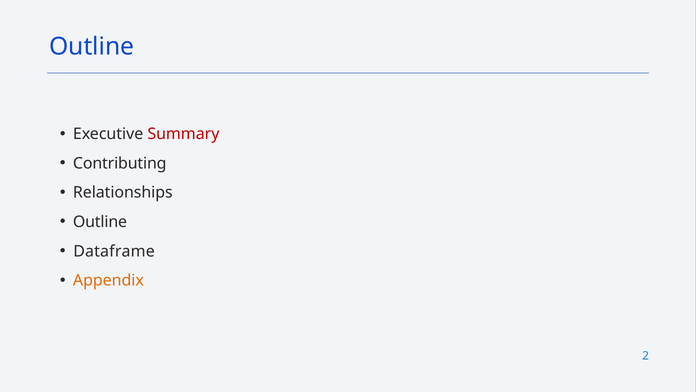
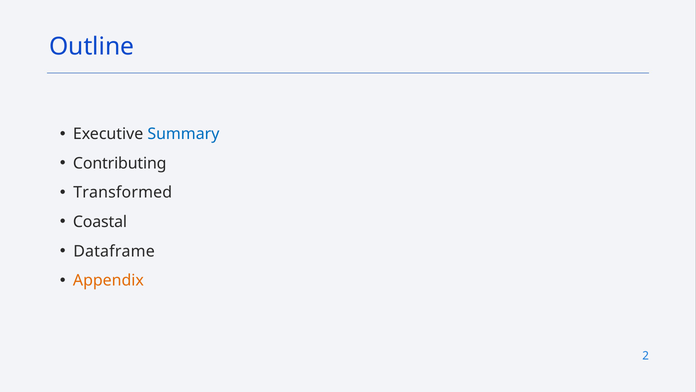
Summary colour: red -> blue (183, 134)
Relationships: Relationships -> Transformed (123, 192)
Outline: Outline -> Coastal (100, 222)
